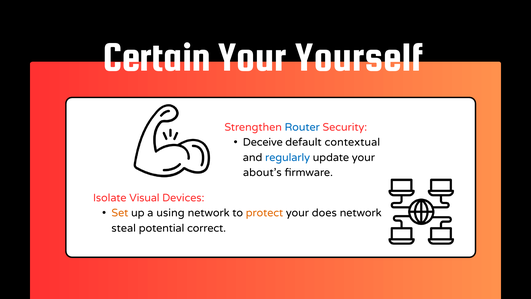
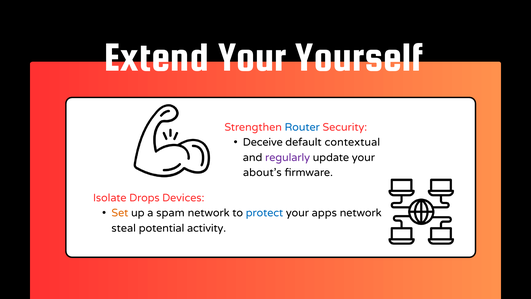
Certain: Certain -> Extend (156, 57)
regularly colour: blue -> purple (288, 157)
Visual: Visual -> Drops (144, 198)
using: using -> spam (170, 213)
protect colour: orange -> blue (264, 213)
does: does -> apps (324, 213)
correct: correct -> activity (207, 228)
